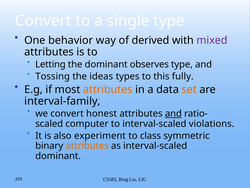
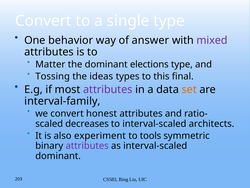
derived: derived -> answer (150, 40)
Letting: Letting -> Matter (50, 64)
observes: observes -> elections (149, 64)
fully: fully -> final (183, 76)
attributes colour: orange -> purple (108, 89)
and underline: present -> none (173, 113)
computer: computer -> decreases (87, 123)
violations: violations -> architects (212, 123)
class: class -> tools (151, 135)
attributes colour: orange -> purple (87, 145)
